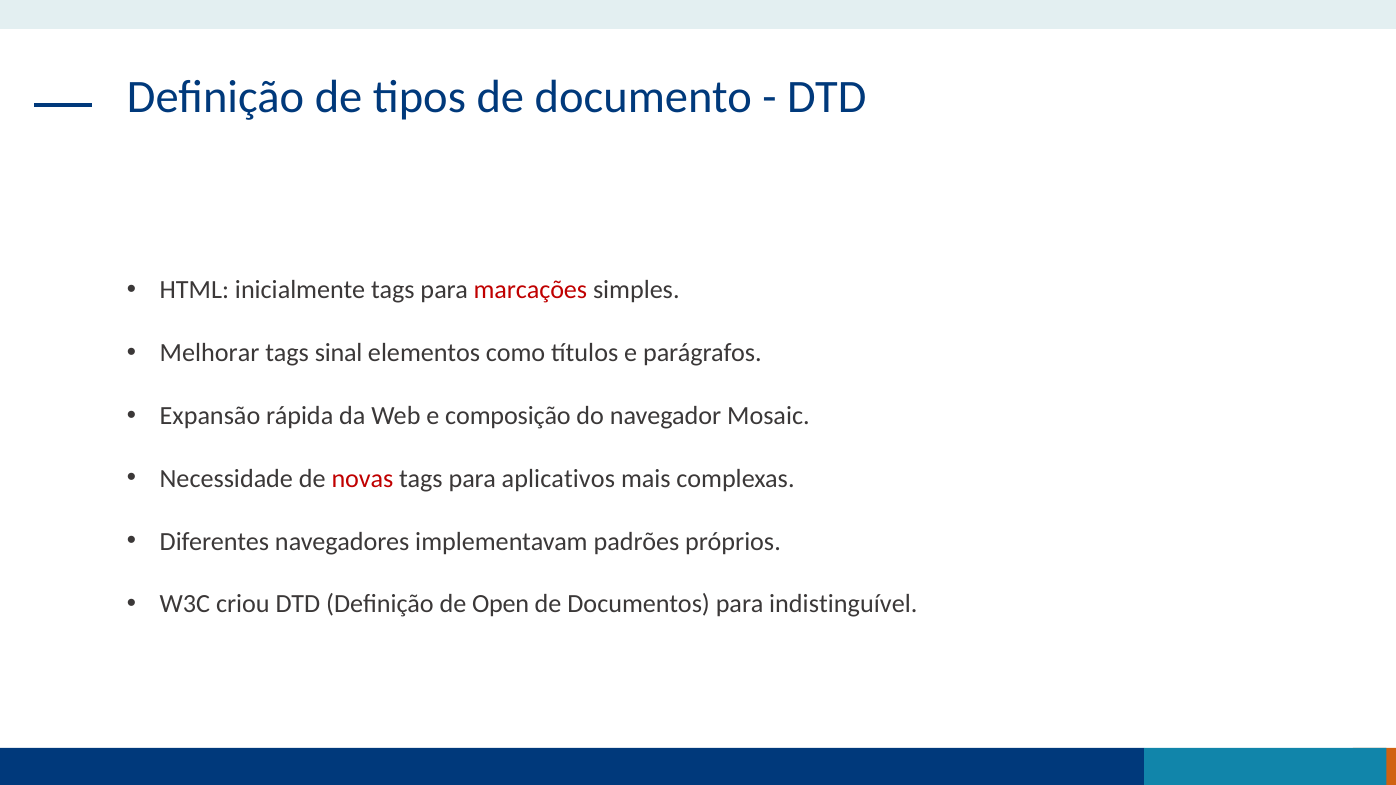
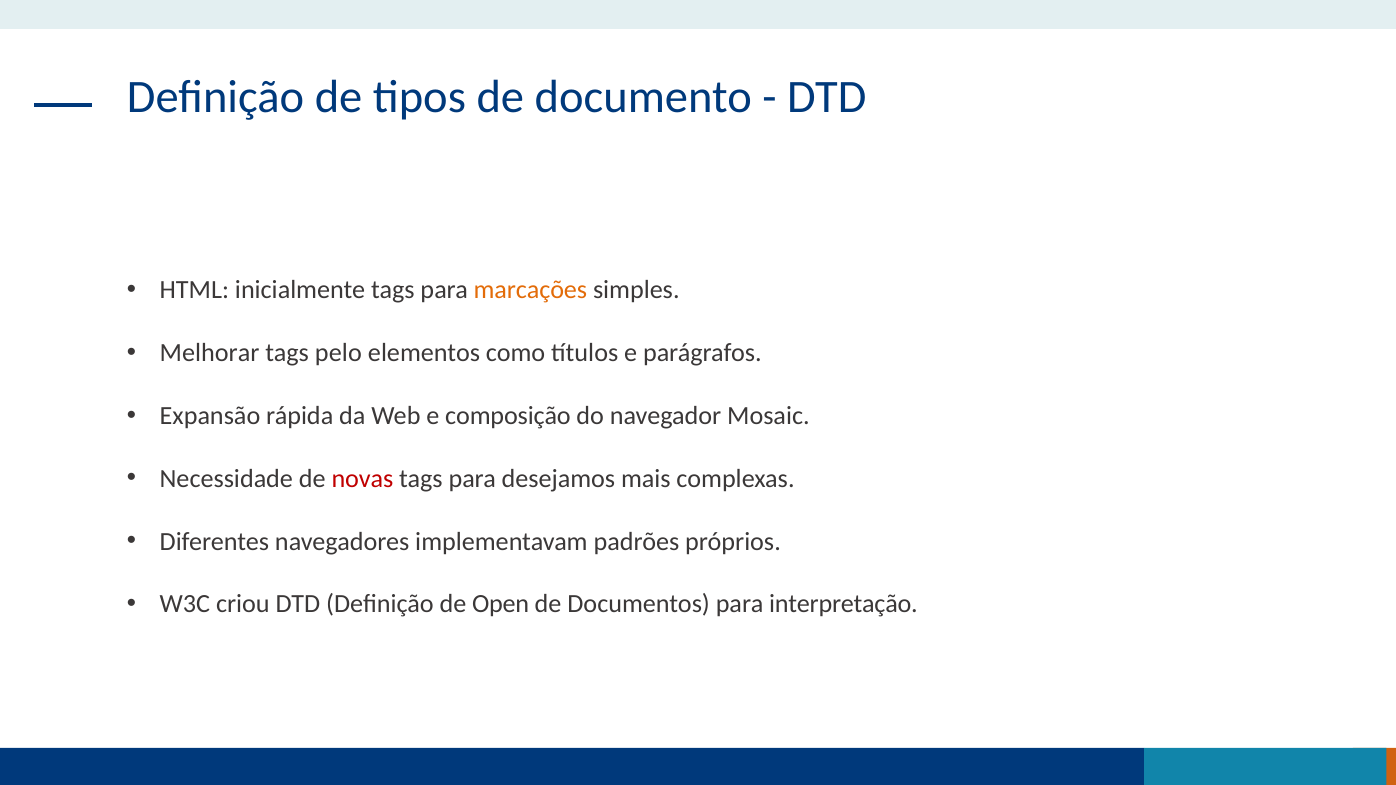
marcações colour: red -> orange (530, 290)
sinal: sinal -> pelo (338, 353)
aplicativos: aplicativos -> desejamos (558, 479)
indistinguível: indistinguível -> interpretação (843, 604)
